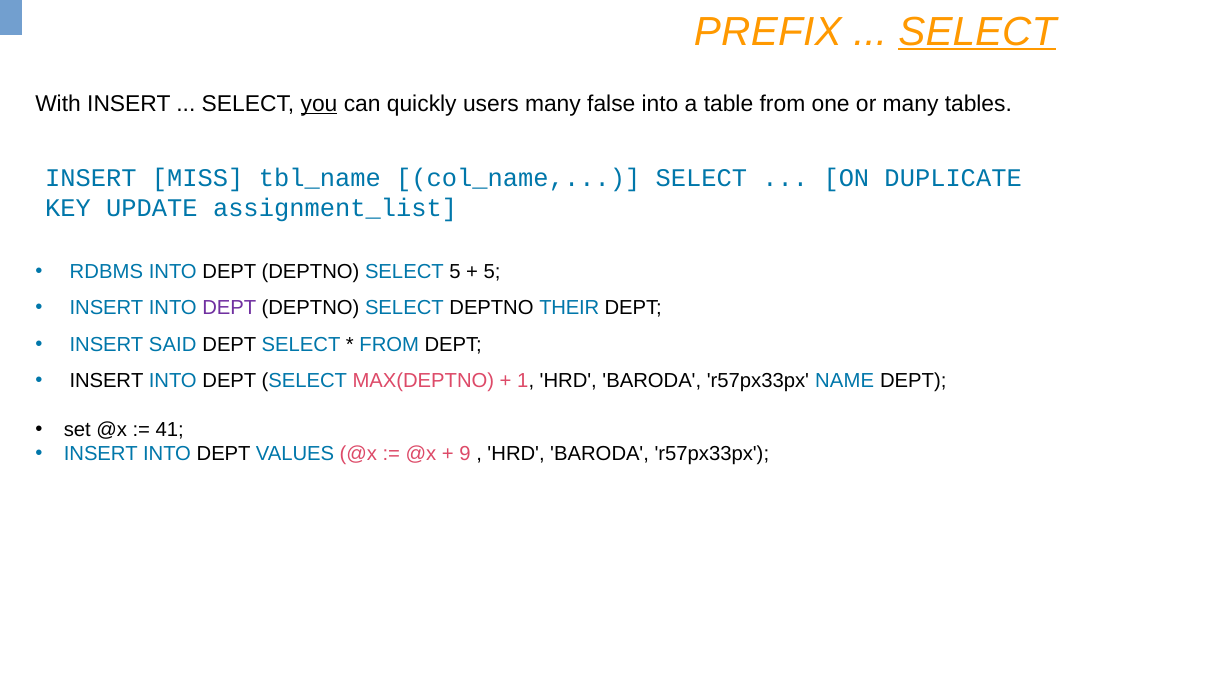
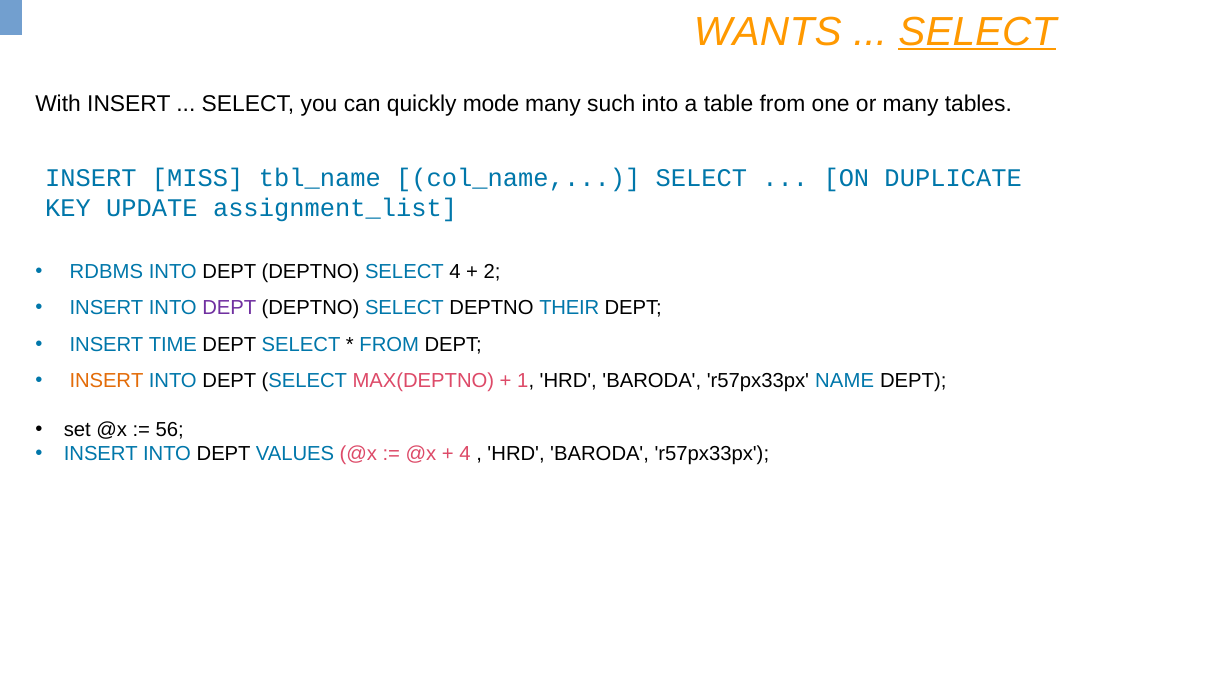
PREFIX: PREFIX -> WANTS (768, 32)
you underline: present -> none (319, 103)
users: users -> mode (491, 103)
false: false -> such (611, 103)
SELECT 5: 5 -> 4 (455, 272)
5: 5 -> 2 (492, 272)
SAID: SAID -> TIME (173, 345)
INSERT colour: black -> orange (106, 381)
41: 41 -> 56 (170, 430)
9: 9 -> 4 (465, 454)
